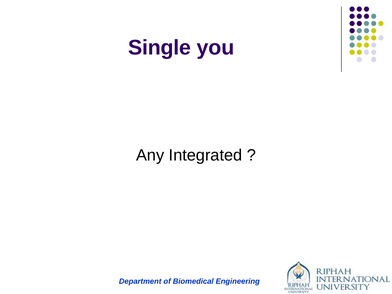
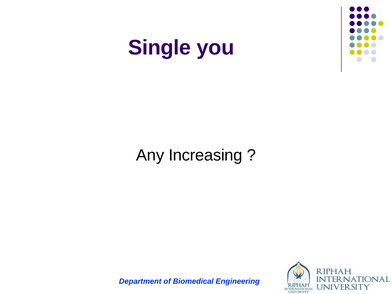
Integrated: Integrated -> Increasing (206, 155)
